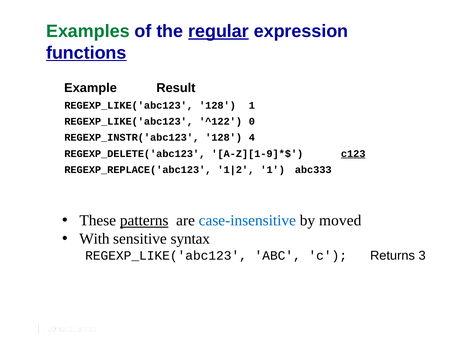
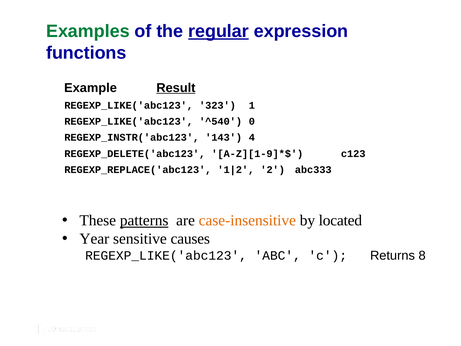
functions underline: present -> none (86, 53)
Result underline: none -> present (176, 88)
REGEXP_LIKE('abc123 128: 128 -> 323 (217, 105)
^122: ^122 -> ^540 (221, 121)
REGEXP_INSTR('abc123 128: 128 -> 143 (224, 137)
c123 underline: present -> none (353, 154)
1: 1 -> 2 (273, 170)
case-insensitive colour: blue -> orange (247, 220)
moved: moved -> located (340, 220)
With: With -> Year (94, 239)
syntax: syntax -> causes (190, 239)
3: 3 -> 8 (422, 255)
